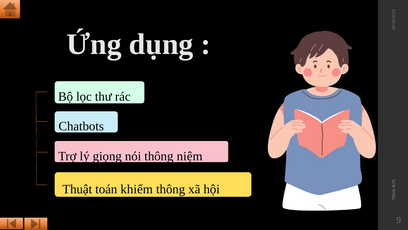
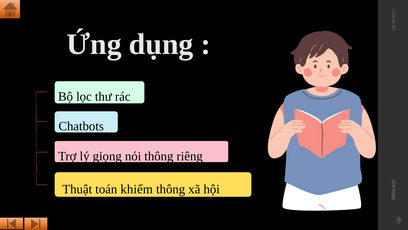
niệm: niệm -> riêng (190, 156)
